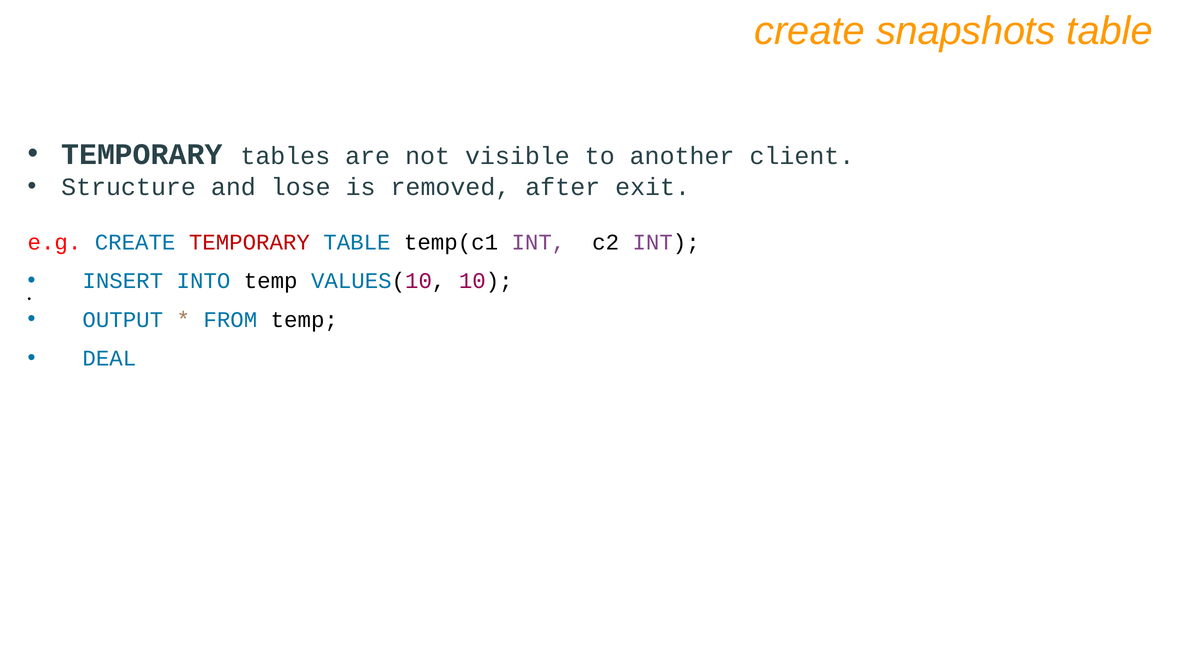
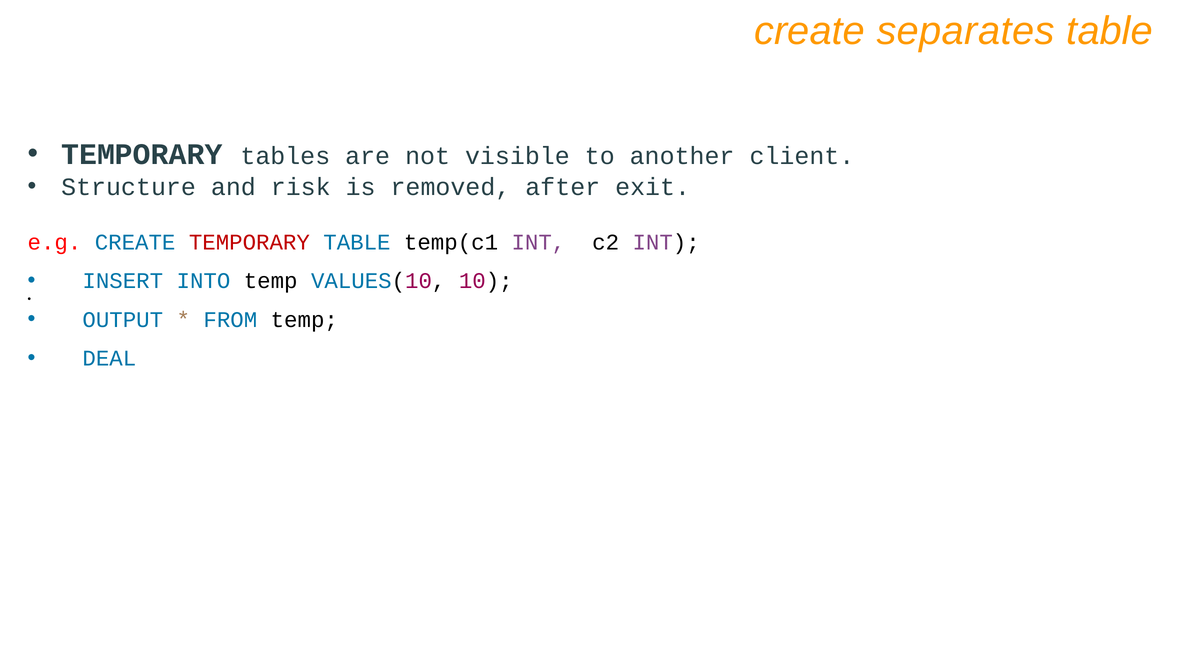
snapshots: snapshots -> separates (966, 31)
lose: lose -> risk (301, 187)
